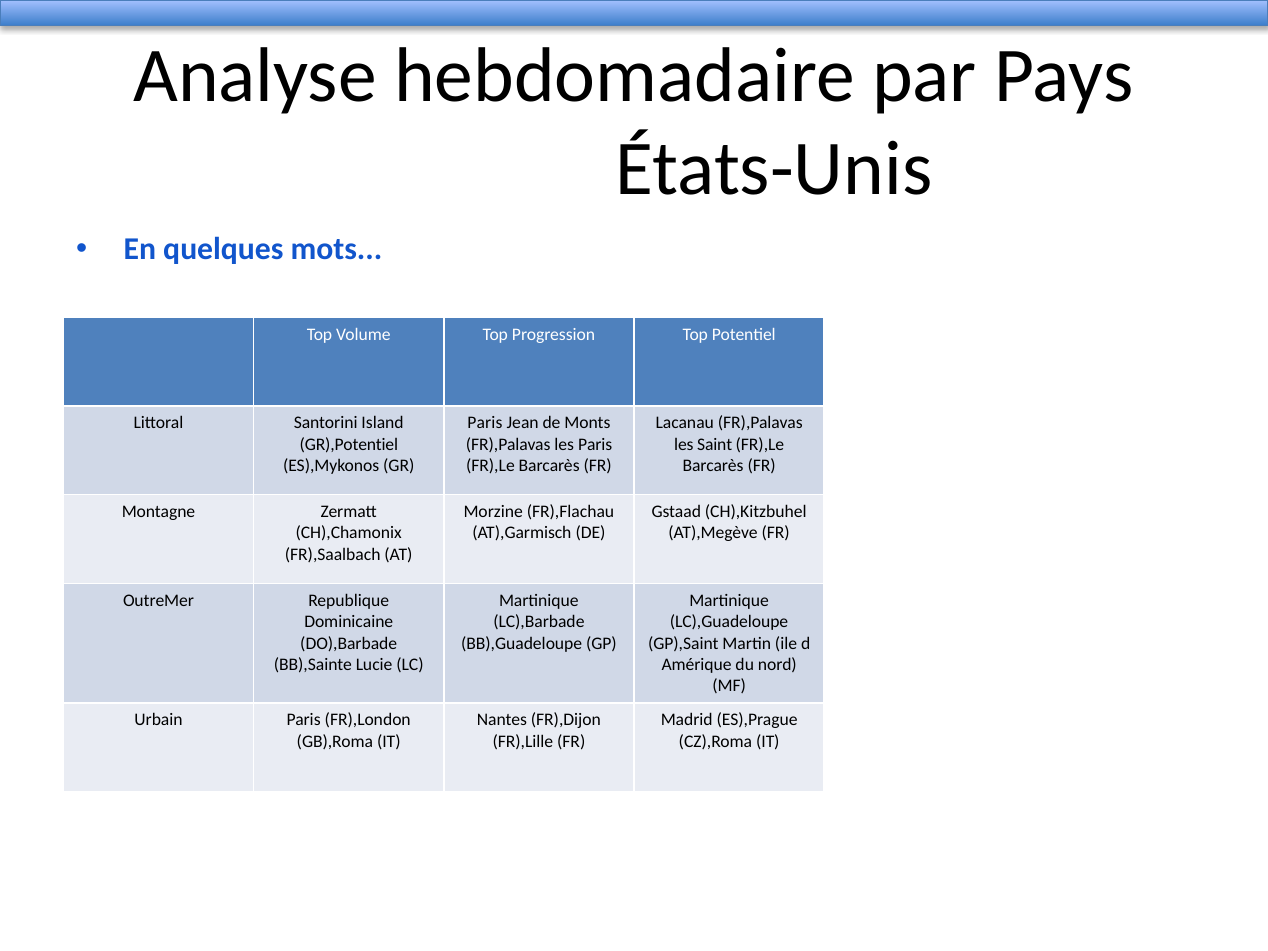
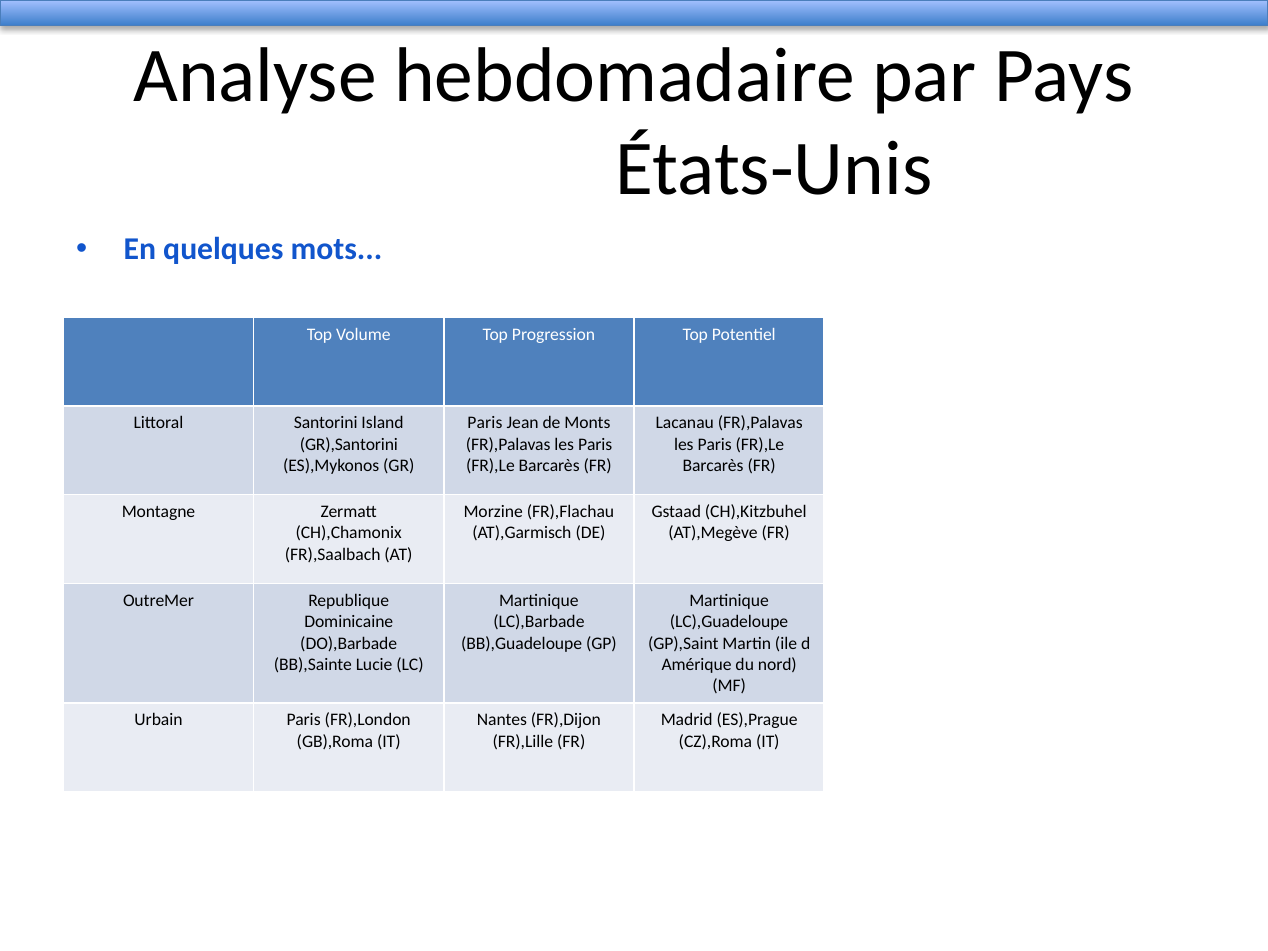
GR),Potentiel: GR),Potentiel -> GR),Santorini (349, 444)
Saint: Saint -> Paris (715, 444)
